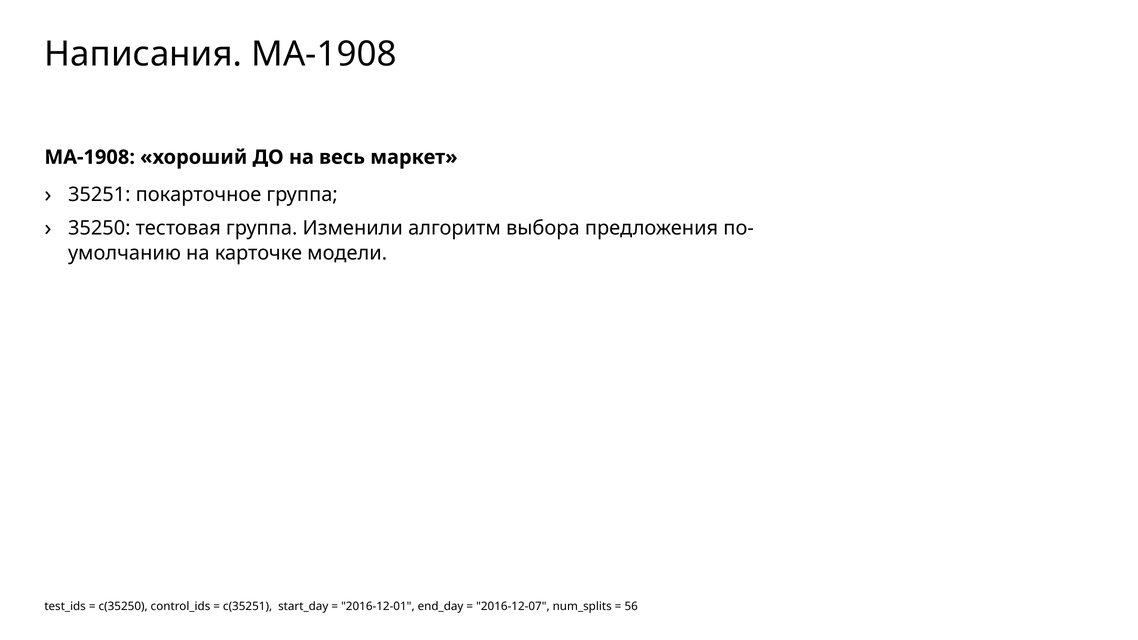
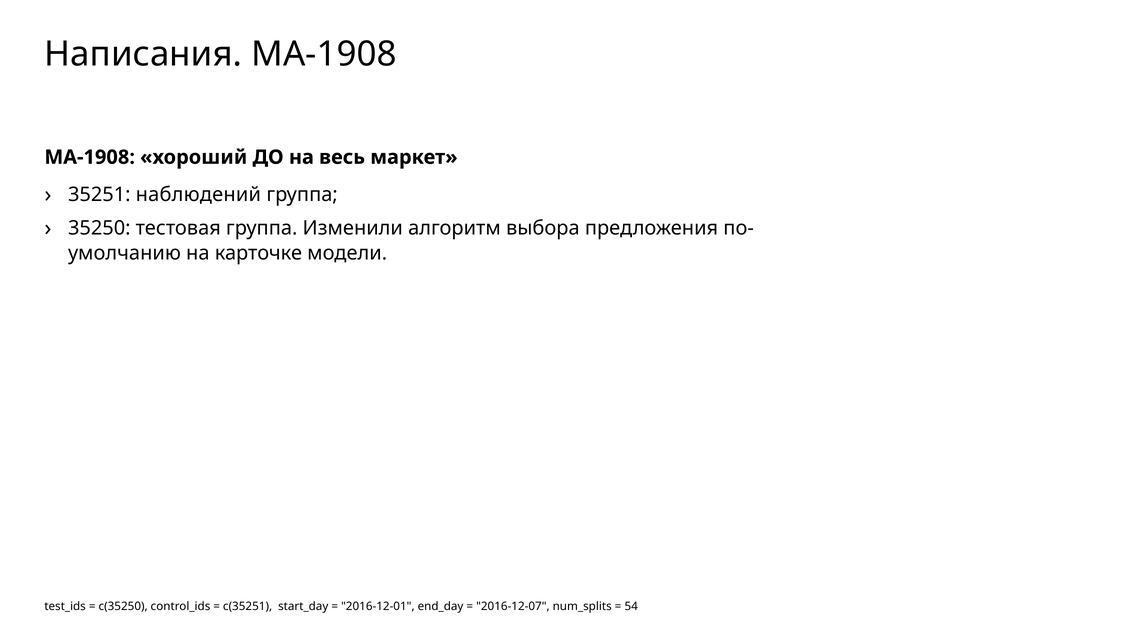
покарточное: покарточное -> наблюдений (198, 195)
56: 56 -> 54 (631, 607)
